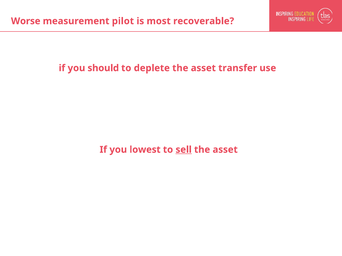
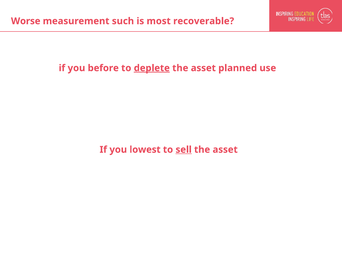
pilot: pilot -> such (123, 21)
should: should -> before (103, 68)
deplete underline: none -> present (152, 68)
transfer: transfer -> planned (238, 68)
